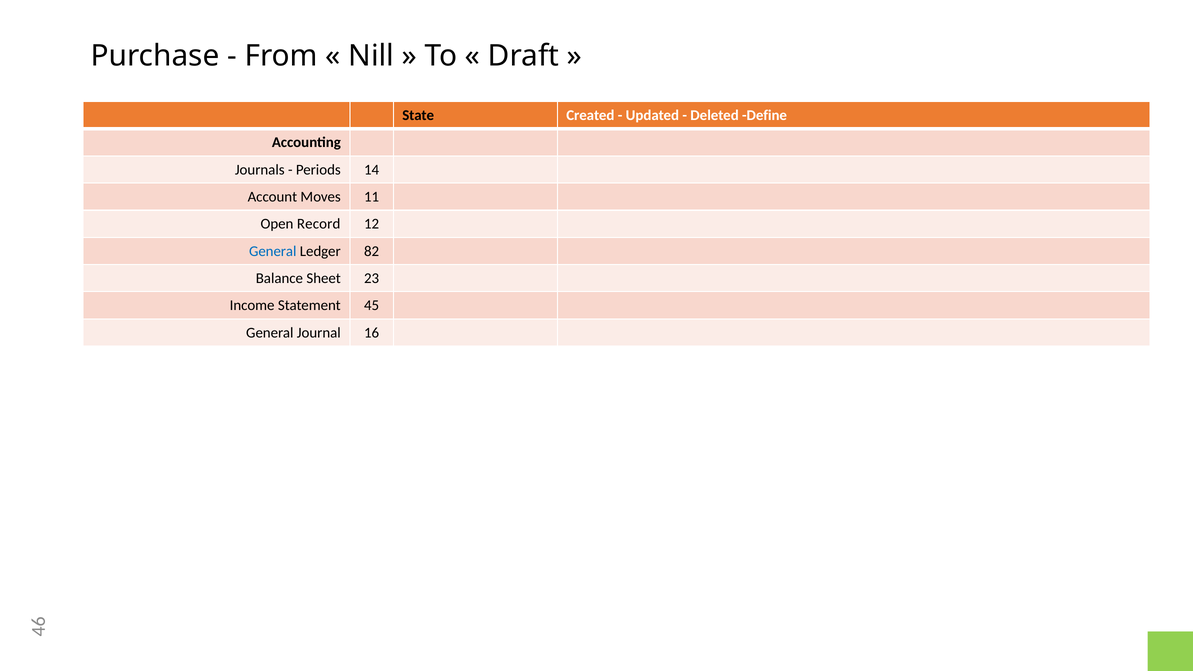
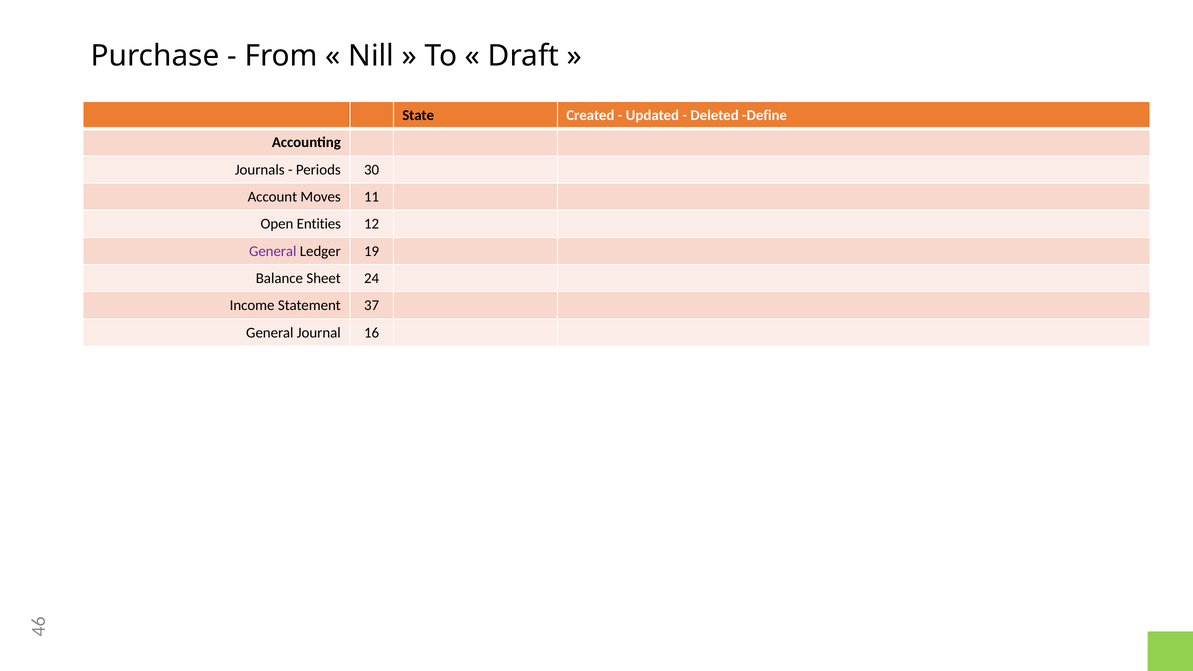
14: 14 -> 30 (372, 170)
Record: Record -> Entities (319, 224)
General colour: blue -> purple (273, 251)
82: 82 -> 19 (372, 251)
23: 23 -> 24 (372, 278)
45: 45 -> 37 (372, 305)
